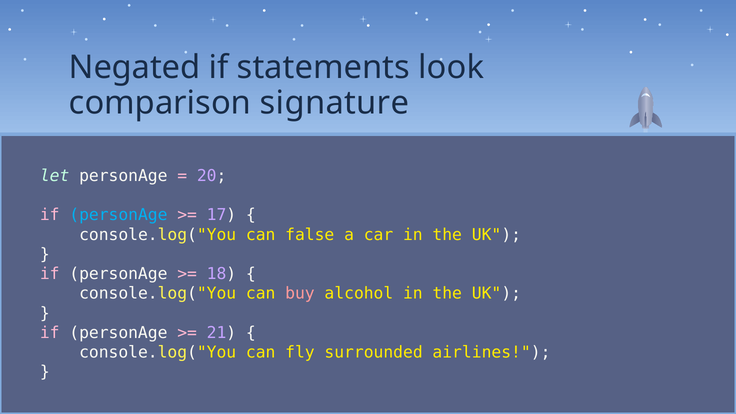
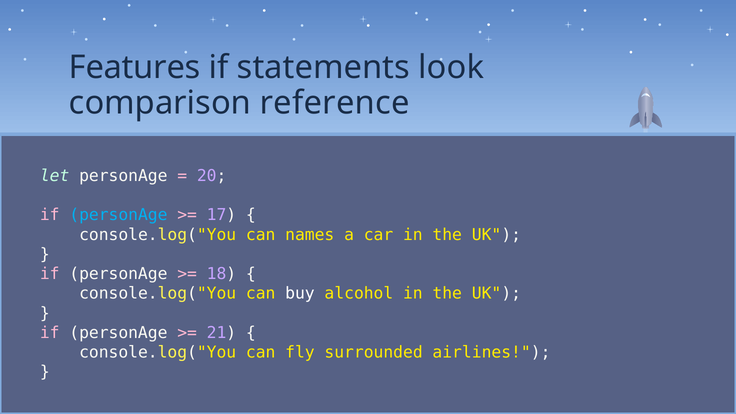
Negated: Negated -> Features (135, 67)
signature: signature -> reference (335, 103)
false: false -> names (310, 235)
buy colour: pink -> white (300, 294)
